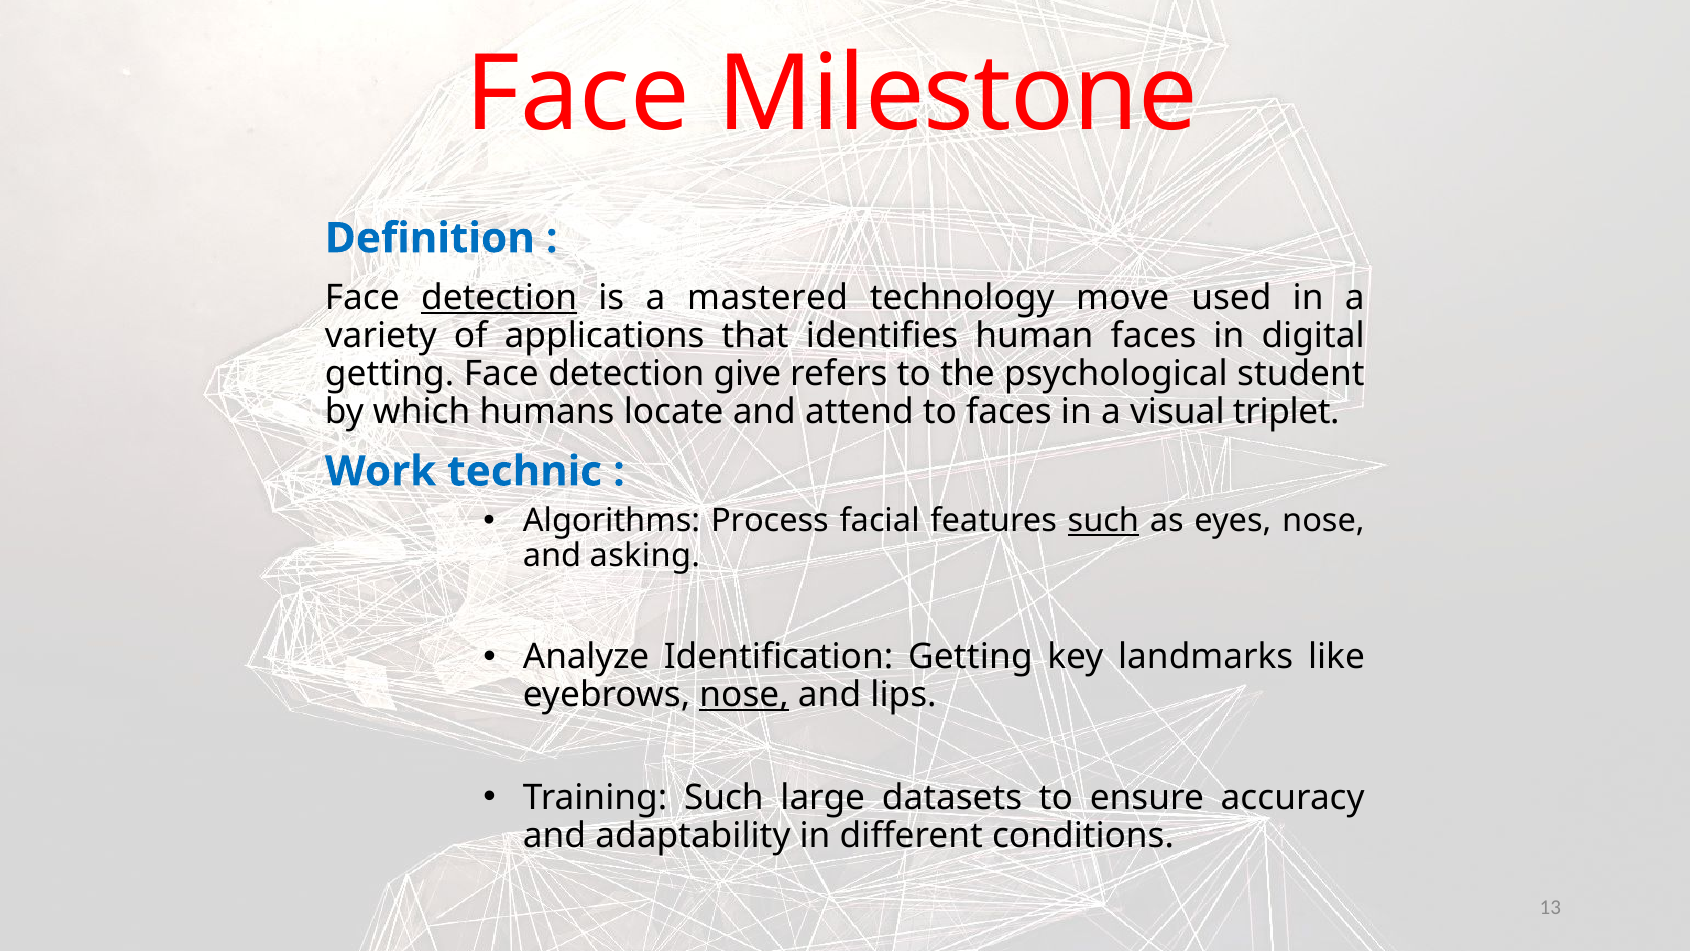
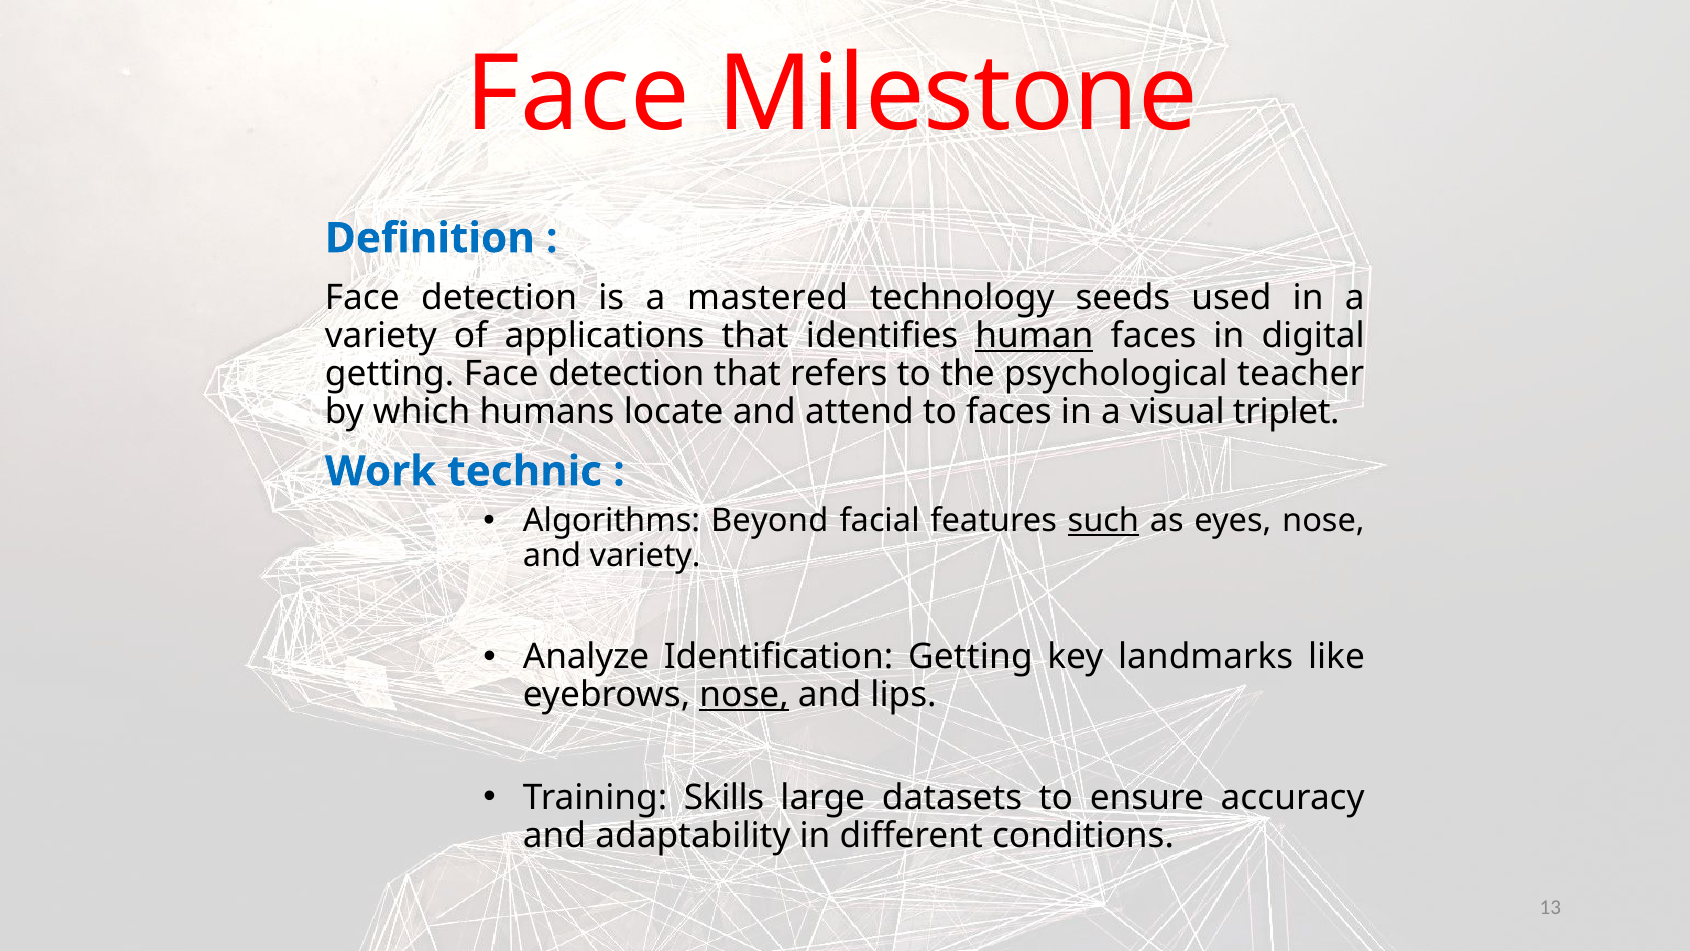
detection underline: present -> none (499, 298)
move: move -> seeds (1123, 298)
human underline: none -> present (1034, 336)
detection give: give -> that (747, 374)
student: student -> teacher (1301, 374)
Process: Process -> Beyond (770, 520)
and asking: asking -> variety (645, 556)
Training Such: Such -> Skills (724, 797)
